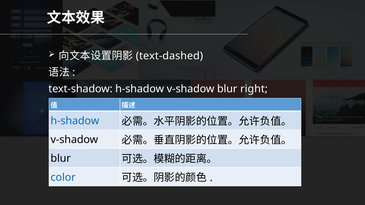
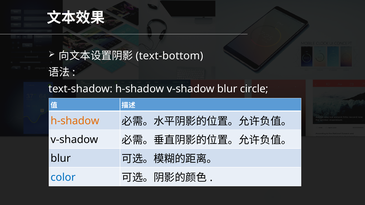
text-dashed: text-dashed -> text-bottom (169, 56)
right: right -> circle (254, 89)
h-shadow colour: blue -> orange (75, 121)
